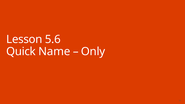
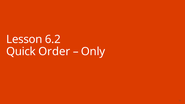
5.6: 5.6 -> 6.2 (53, 39)
Name: Name -> Order (54, 52)
